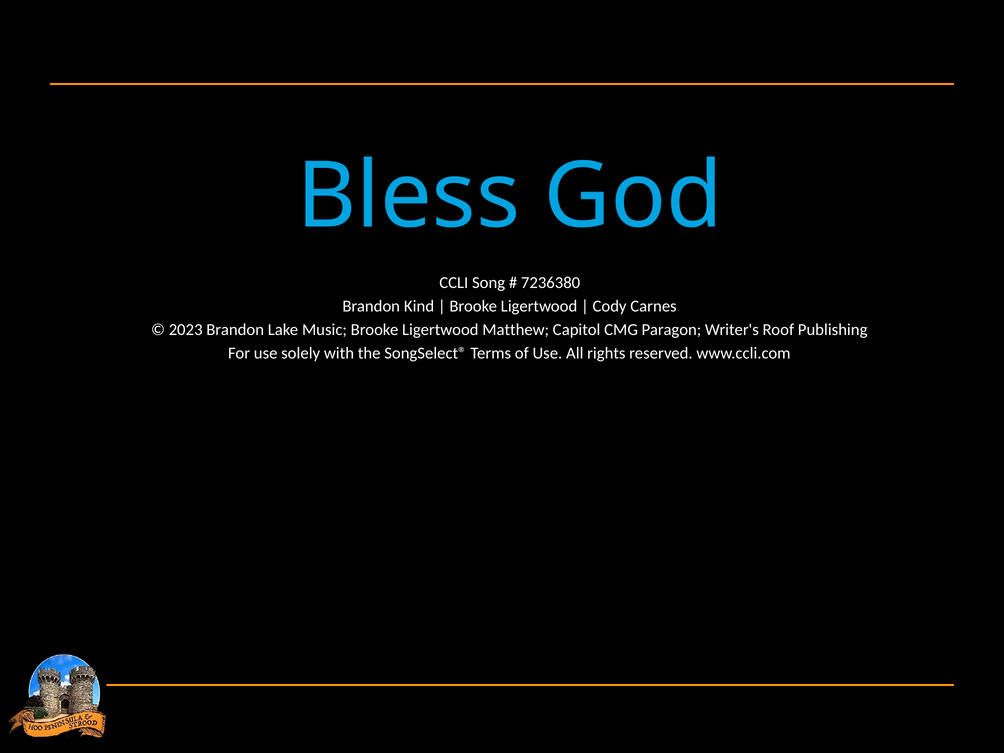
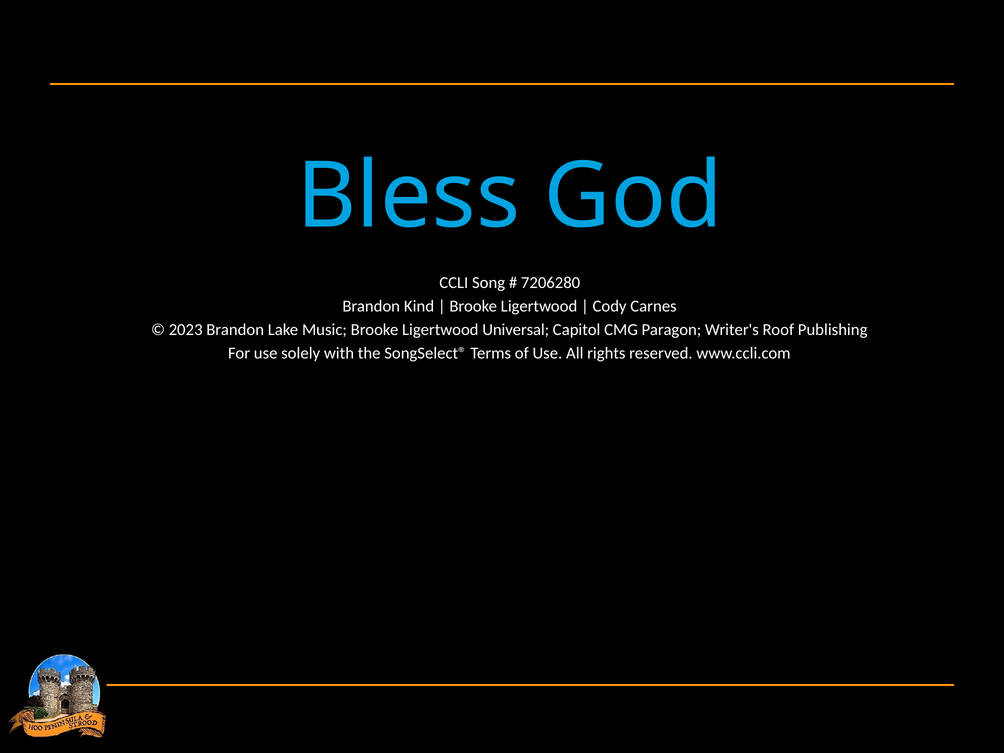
7236380: 7236380 -> 7206280 (551, 283)
Matthew: Matthew -> Universal (516, 330)
